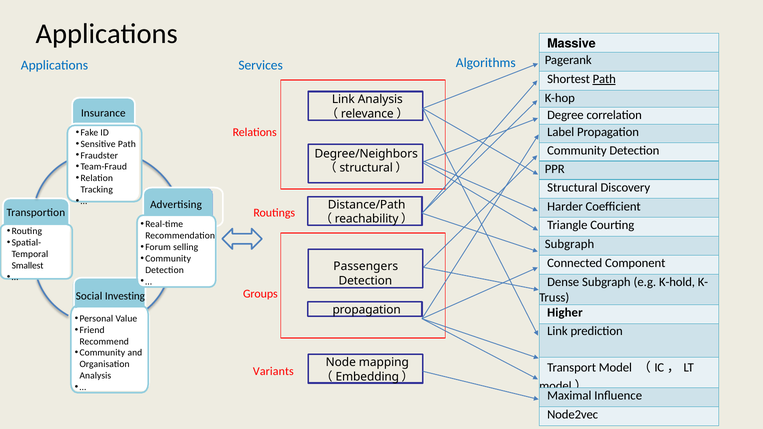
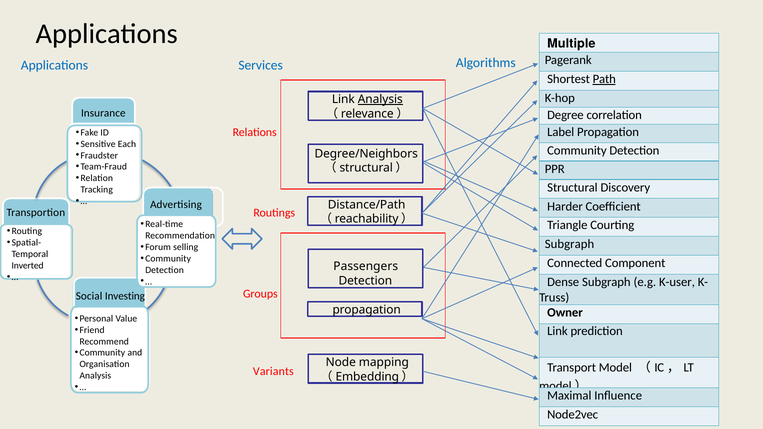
Massive: Massive -> Multiple (571, 43)
Analysis underline: none -> present (380, 99)
Sensitive Path: Path -> Each (127, 144)
Smallest: Smallest -> Inverted (28, 266)
K-hold: K-hold -> K-user (677, 282)
Higher: Higher -> Owner (565, 313)
